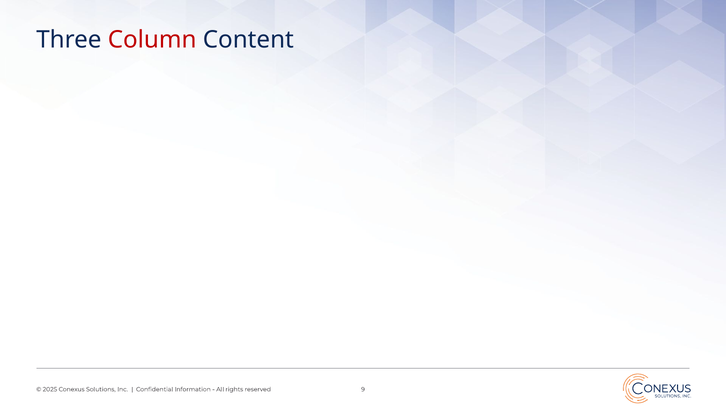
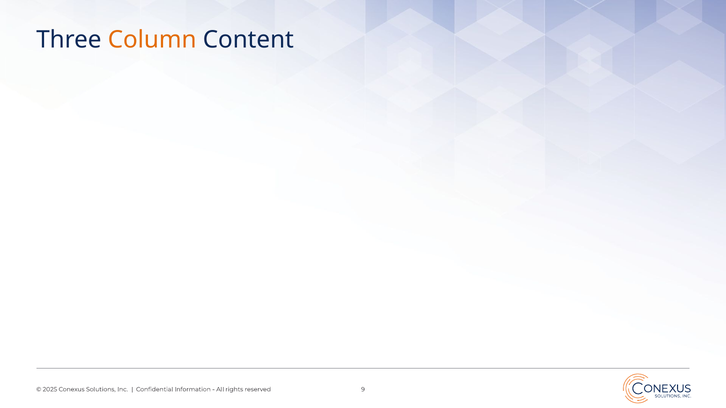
Column colour: red -> orange (152, 40)
